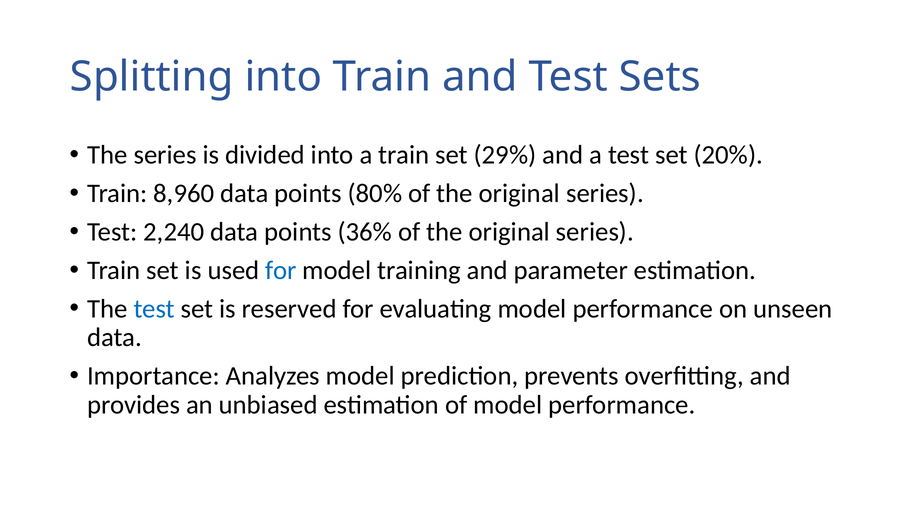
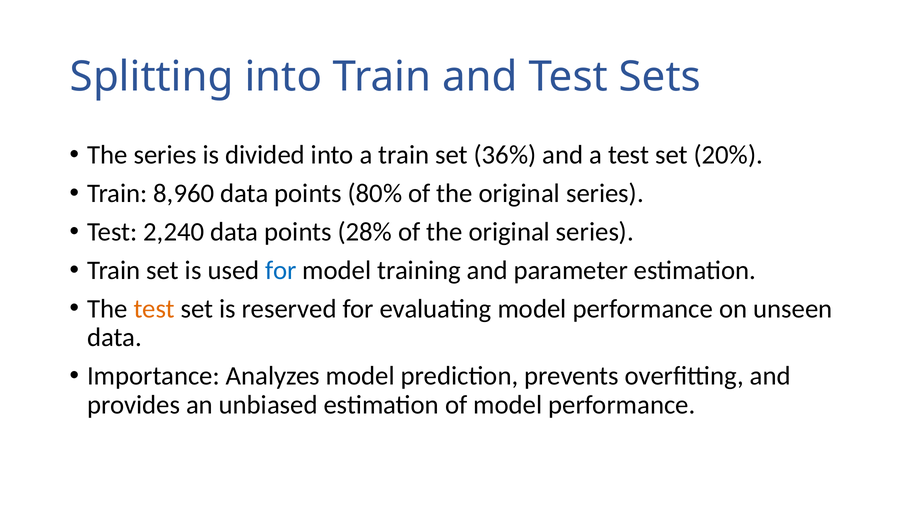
29%: 29% -> 36% (505, 155)
36%: 36% -> 28% (365, 232)
test colour: blue -> orange (154, 309)
